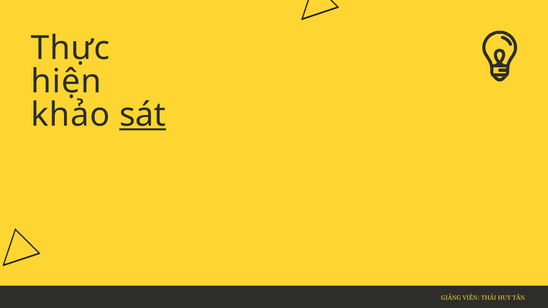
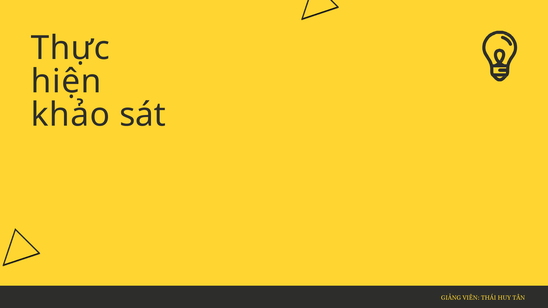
sát underline: present -> none (143, 115)
